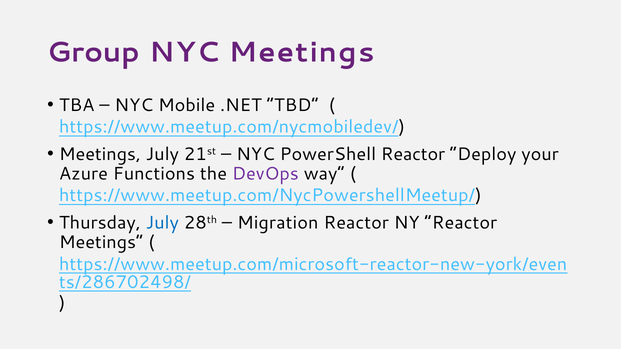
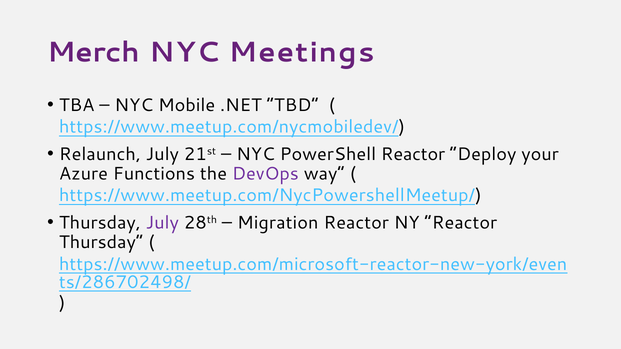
Group: Group -> Merch (94, 52)
Meetings: Meetings -> Relaunch (100, 154)
July colour: blue -> purple (162, 223)
Meetings: Meetings -> Thursday (101, 242)
